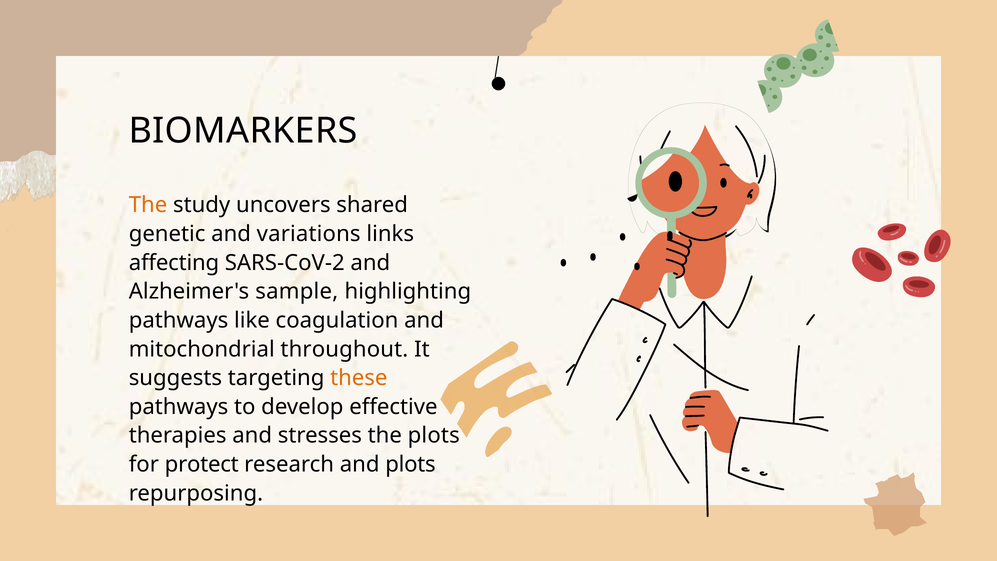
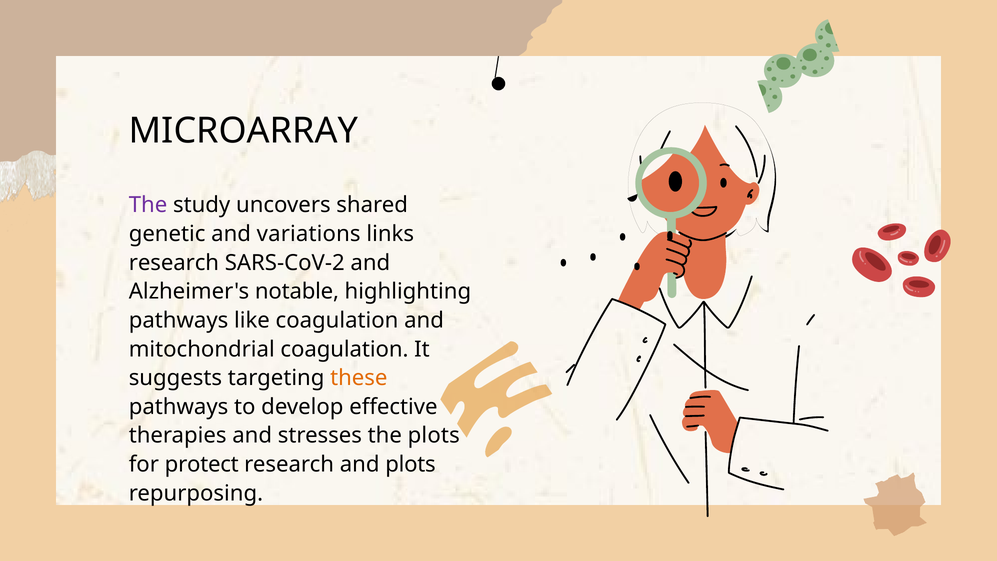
BIOMARKERS: BIOMARKERS -> MICROARRAY (243, 131)
The colour: orange -> purple (148, 205)
affecting: affecting -> research (174, 263)
sample: sample -> notable (297, 291)
mitochondrial throughout: throughout -> coagulation (344, 349)
